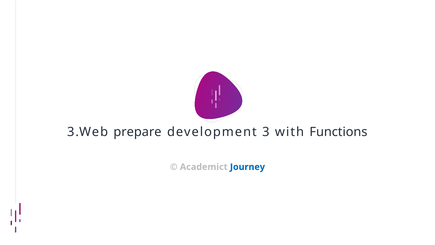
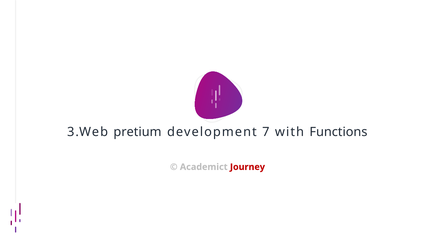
prepare: prepare -> pretium (138, 132)
3: 3 -> 7 (266, 132)
Journey colour: blue -> red (247, 167)
